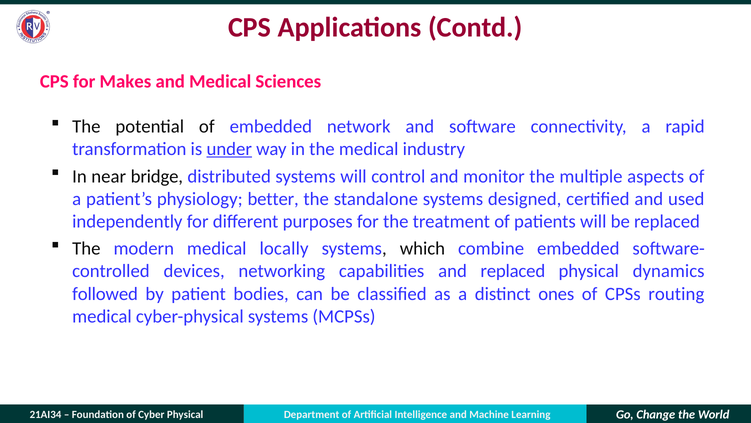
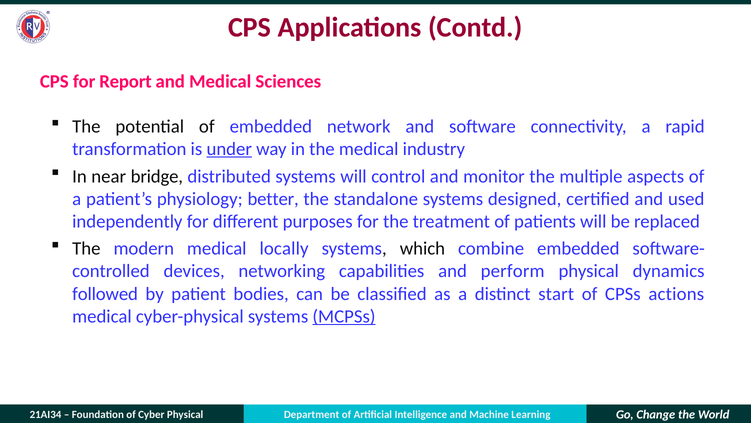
Makes: Makes -> Report (126, 82)
and replaced: replaced -> perform (513, 271)
ones: ones -> start (556, 293)
routing: routing -> actions (676, 293)
MCPSs underline: none -> present (344, 316)
